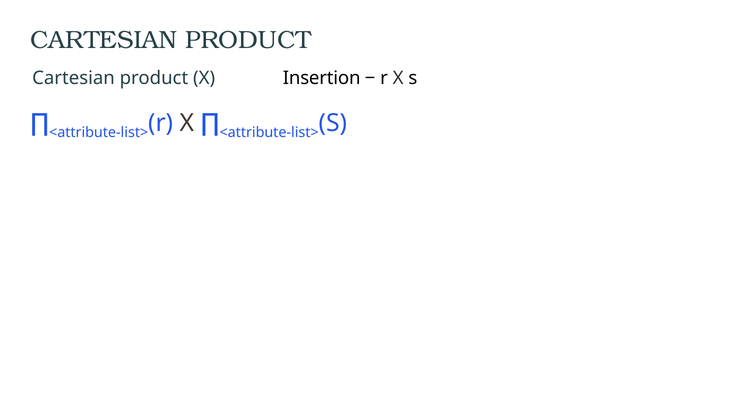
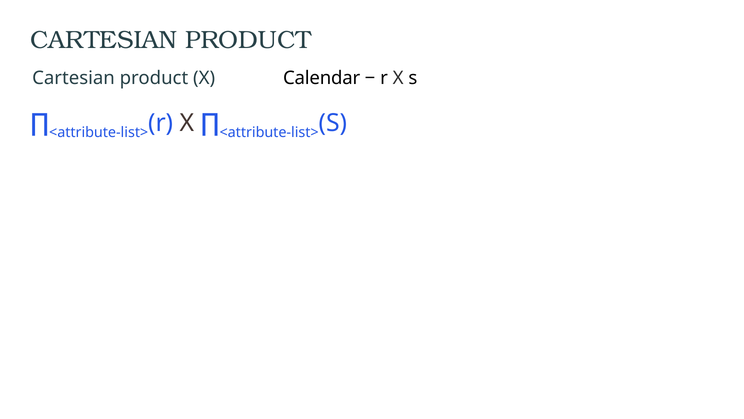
Insertion: Insertion -> Calendar (322, 78)
